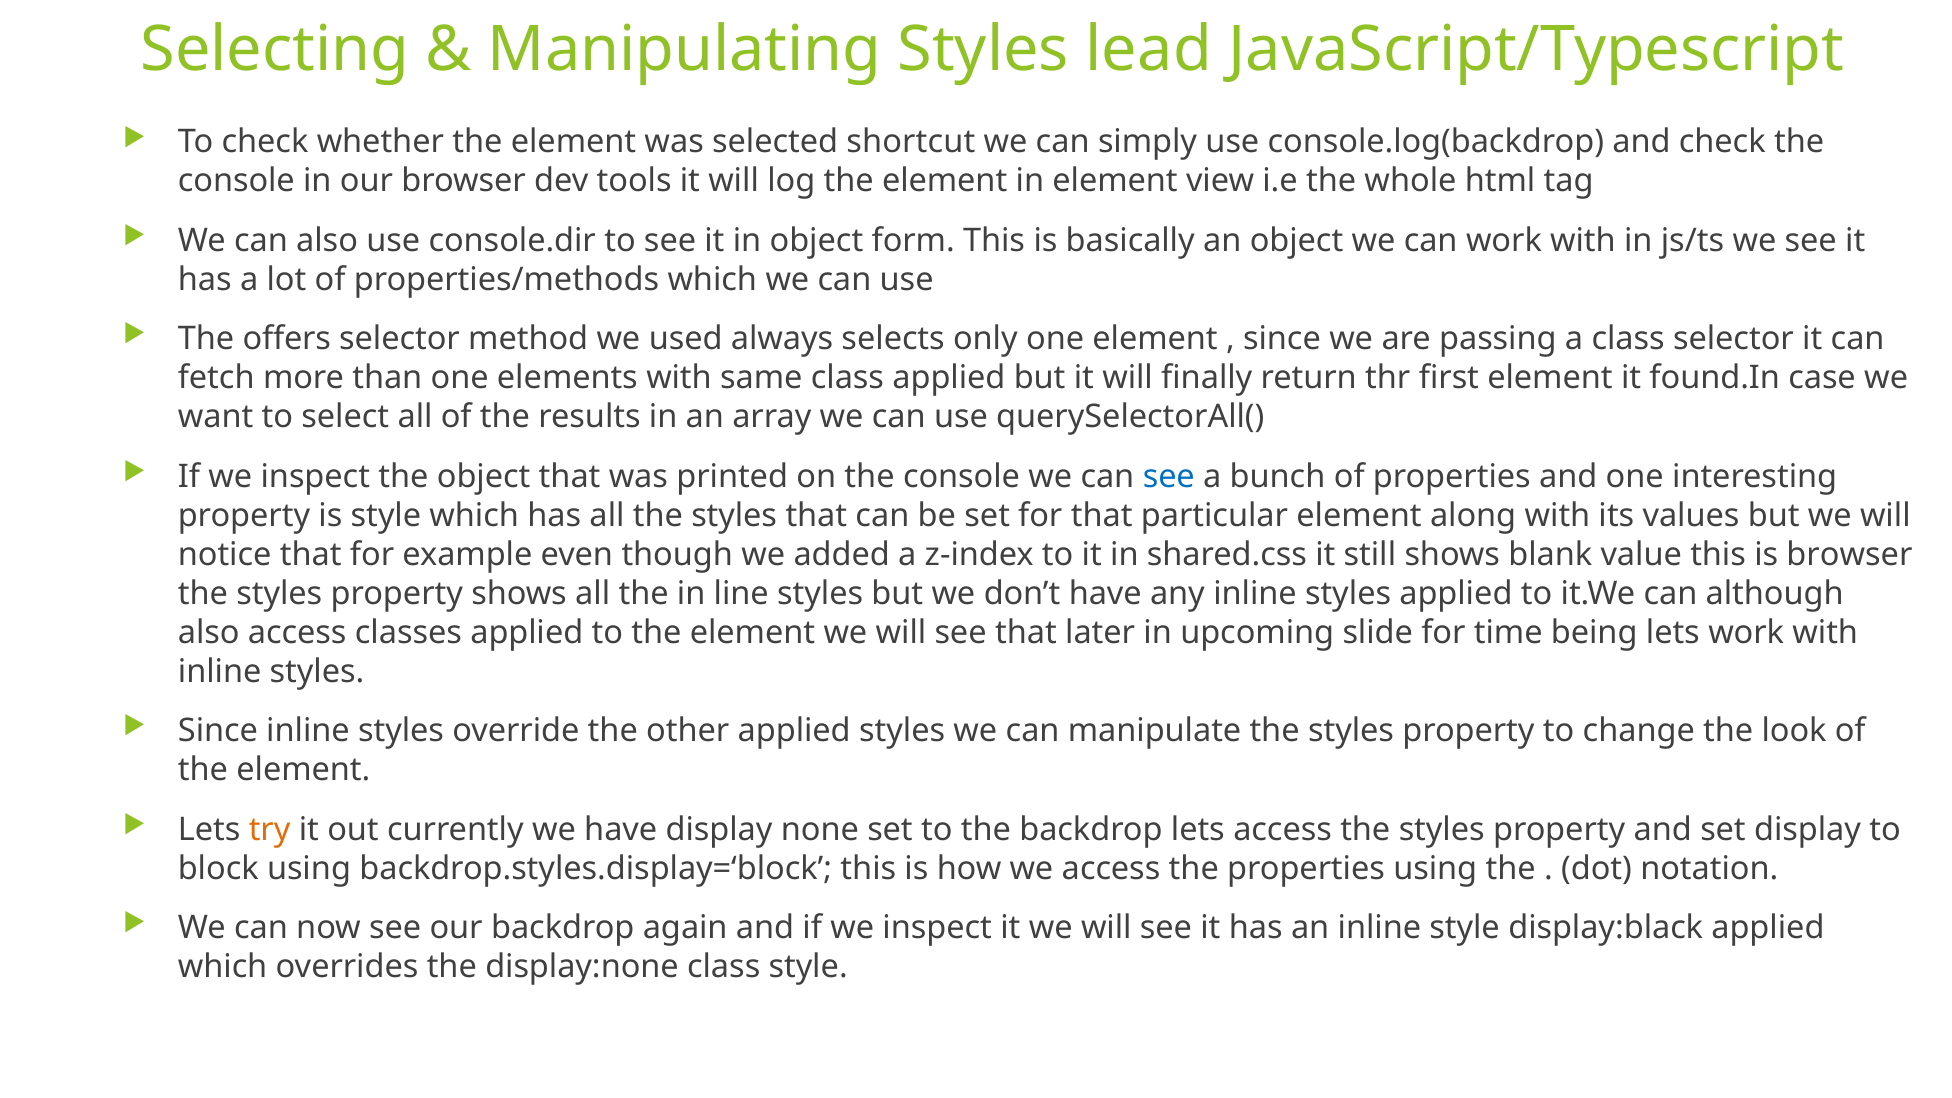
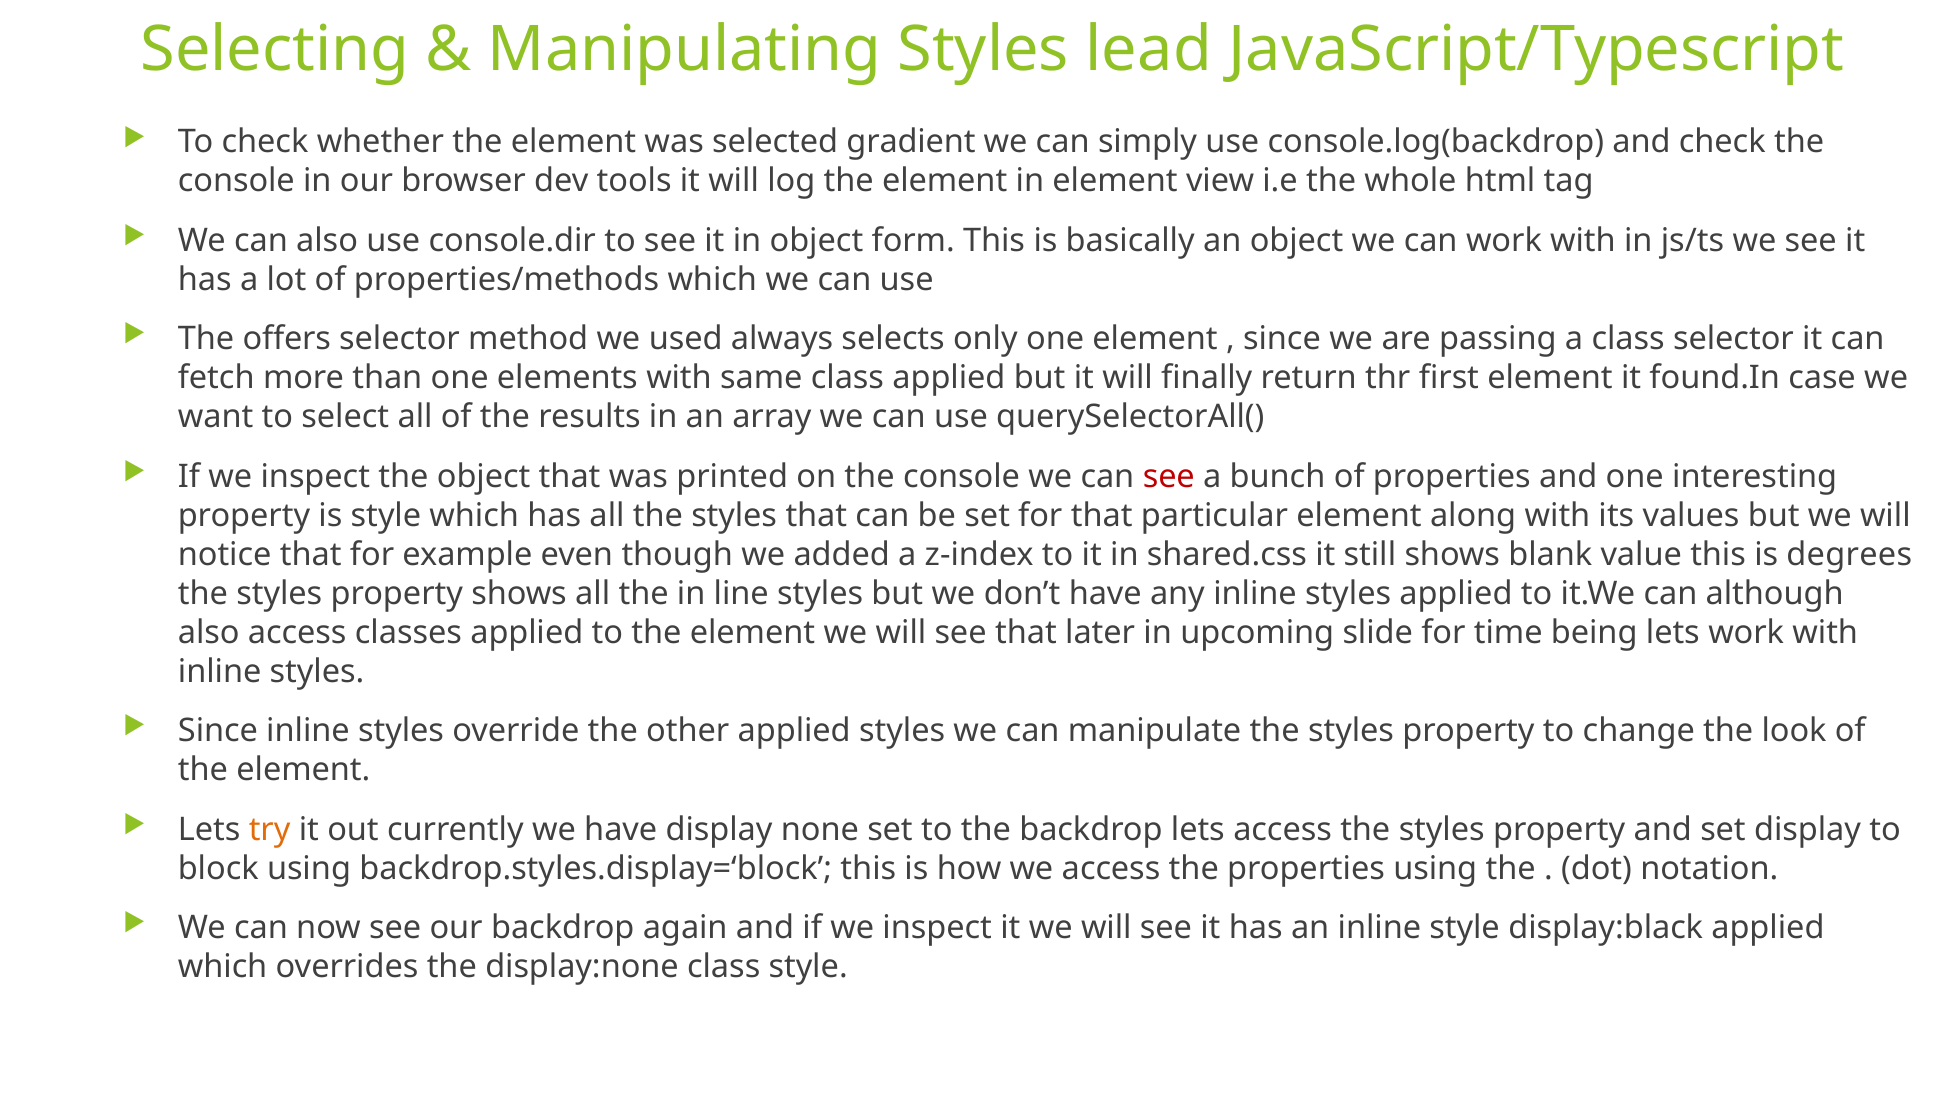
shortcut: shortcut -> gradient (911, 142)
see colour: blue -> red (1169, 476)
is browser: browser -> degrees (1849, 554)
